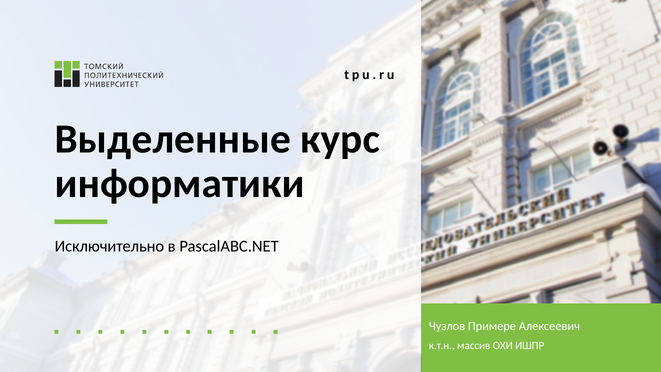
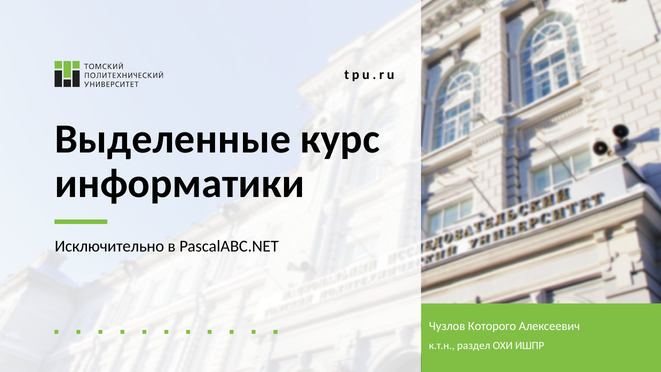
Примере: Примере -> Которого (492, 326)
массив: массив -> раздел (474, 345)
